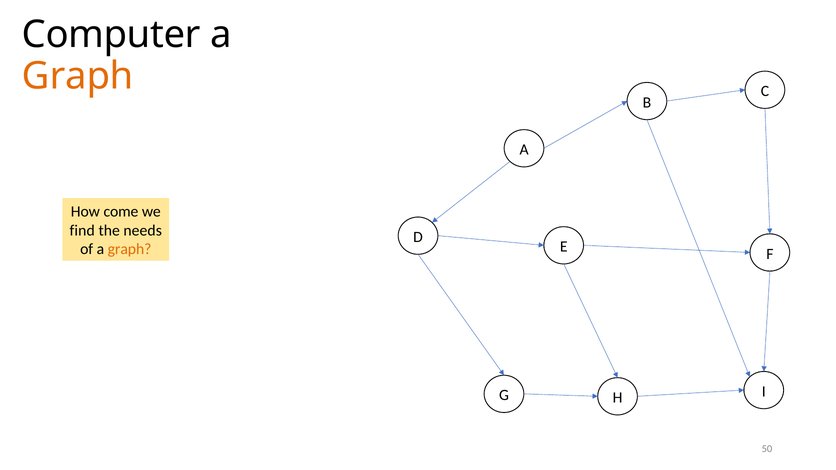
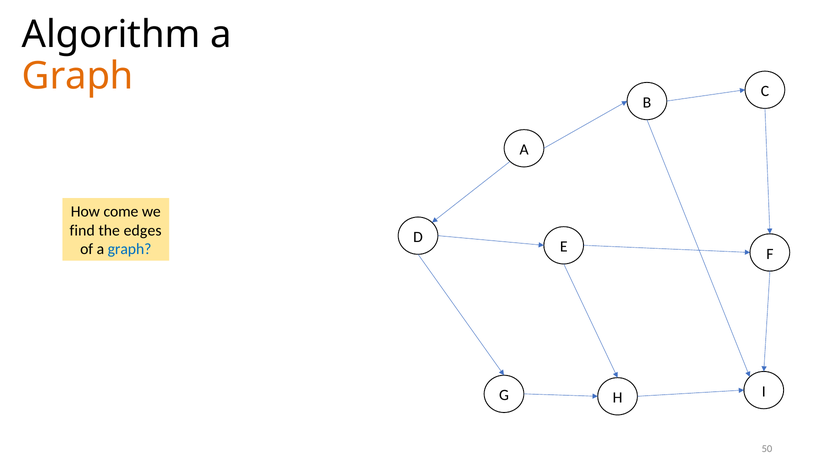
Computer: Computer -> Algorithm (111, 35)
needs: needs -> edges (143, 231)
graph colour: orange -> blue (130, 249)
